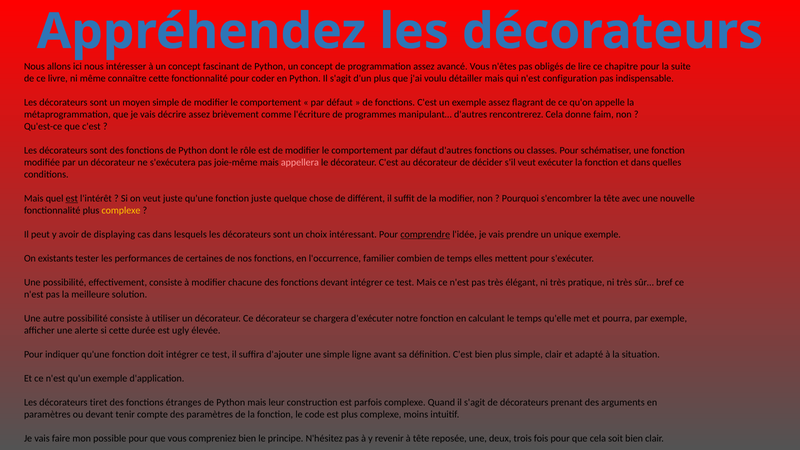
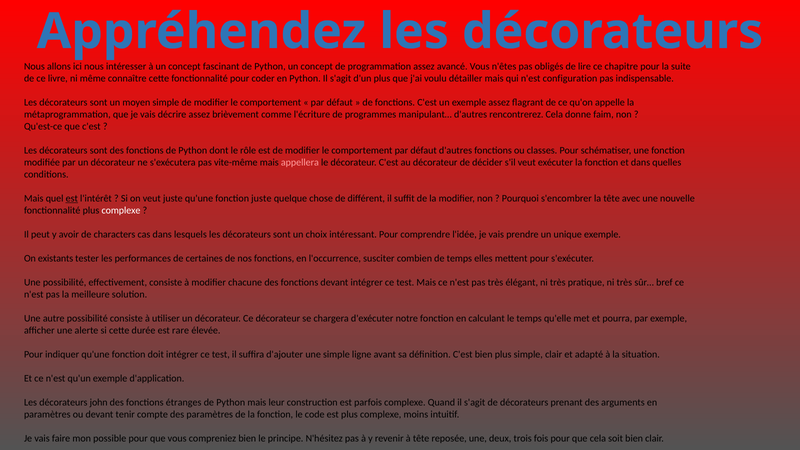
joie-même: joie-même -> vite-même (236, 163)
complexe colour: yellow -> white (121, 211)
displaying: displaying -> characters (115, 235)
comprendre underline: present -> none (425, 235)
familier: familier -> susciter (379, 259)
ugly: ugly -> rare (181, 331)
tiret: tiret -> john (99, 403)
